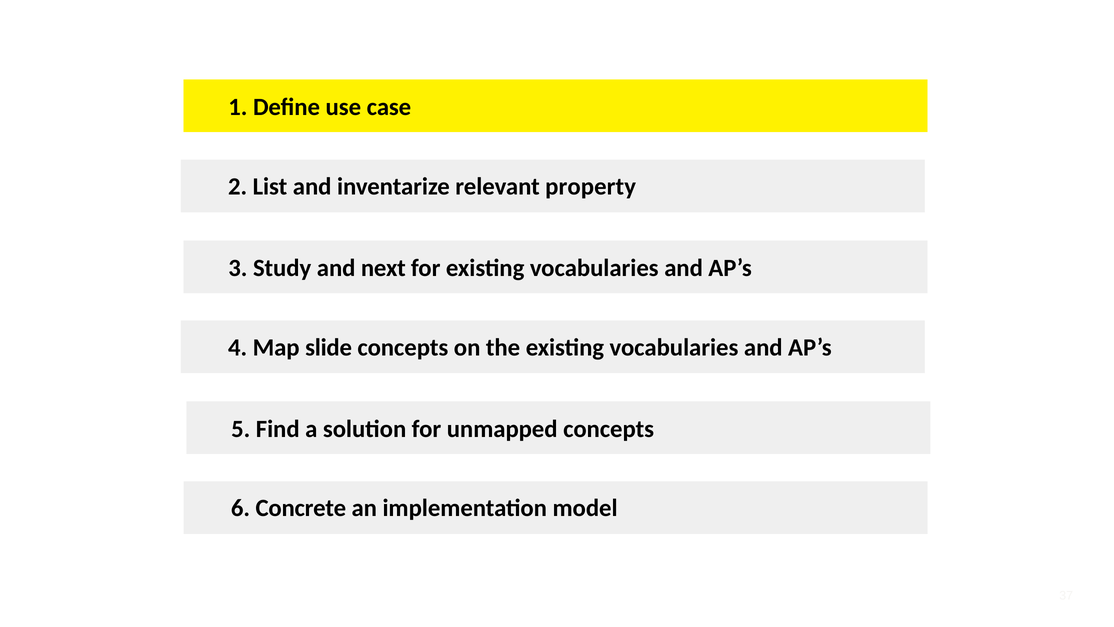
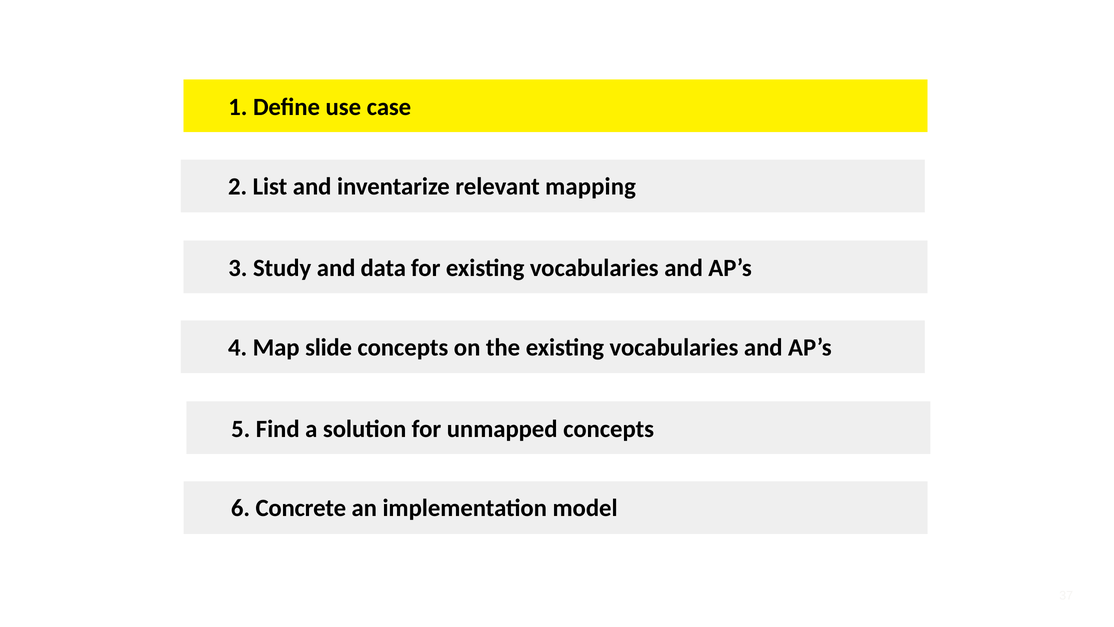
property: property -> mapping (591, 187)
next: next -> data (383, 268)
